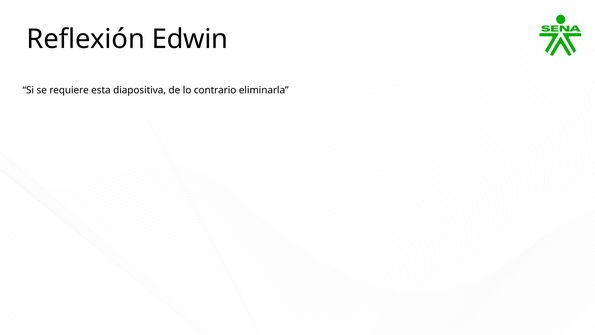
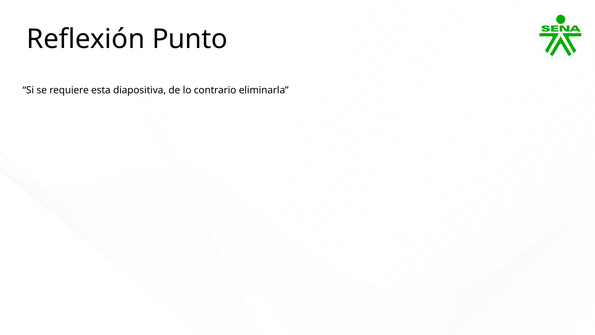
Edwin: Edwin -> Punto (190, 39)
